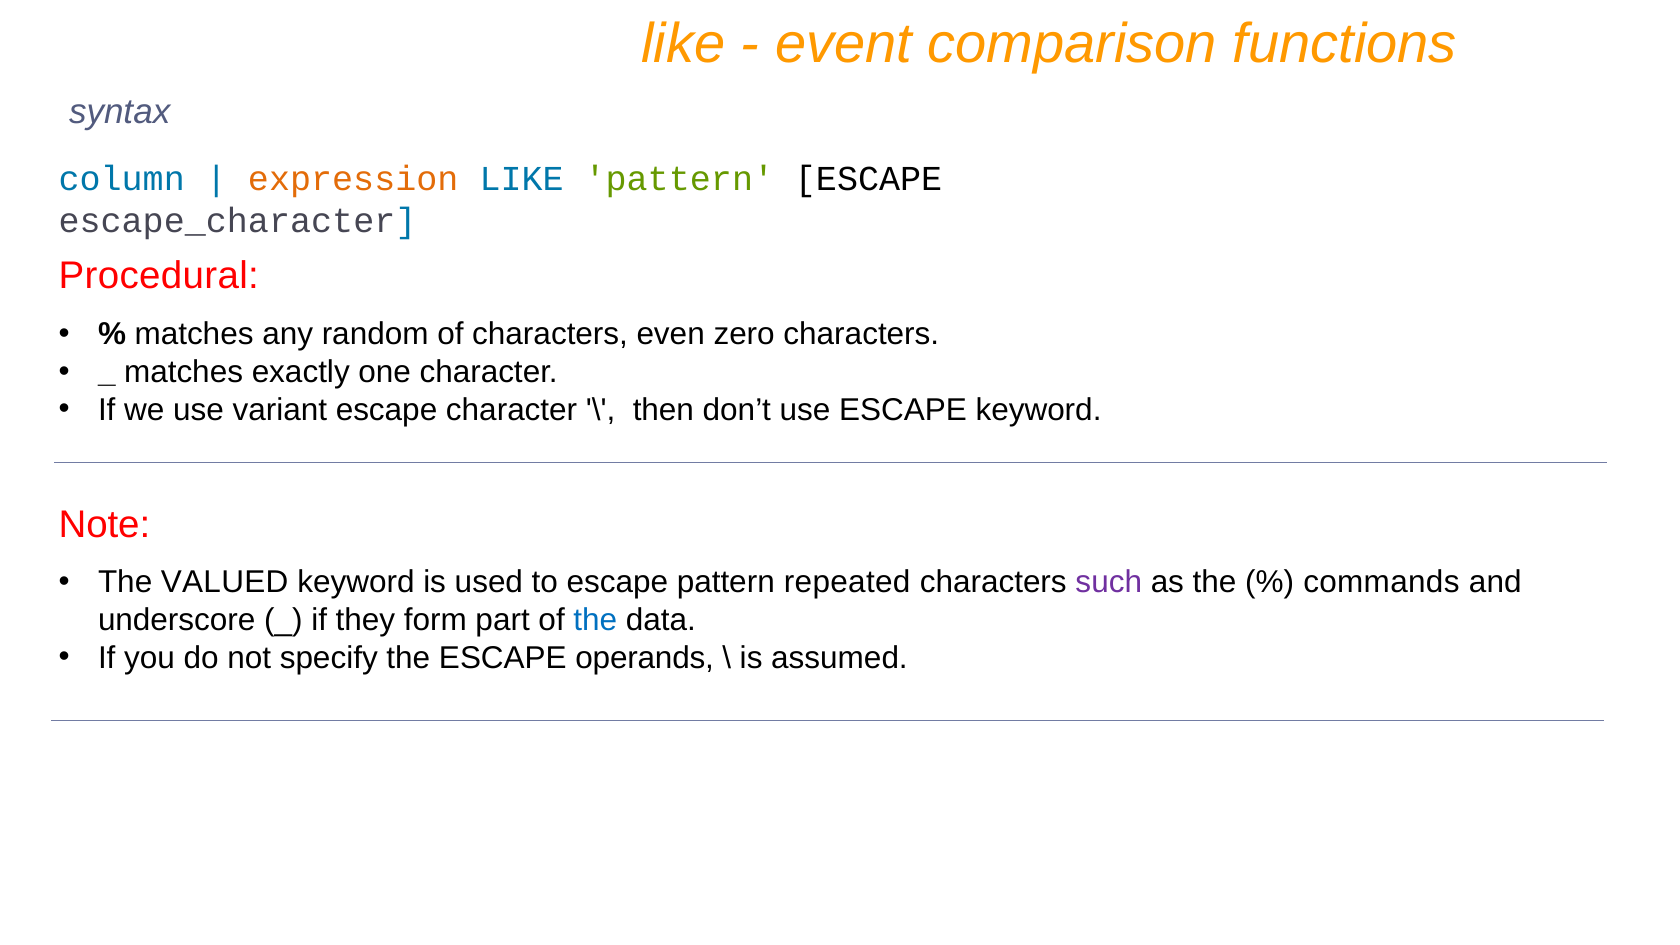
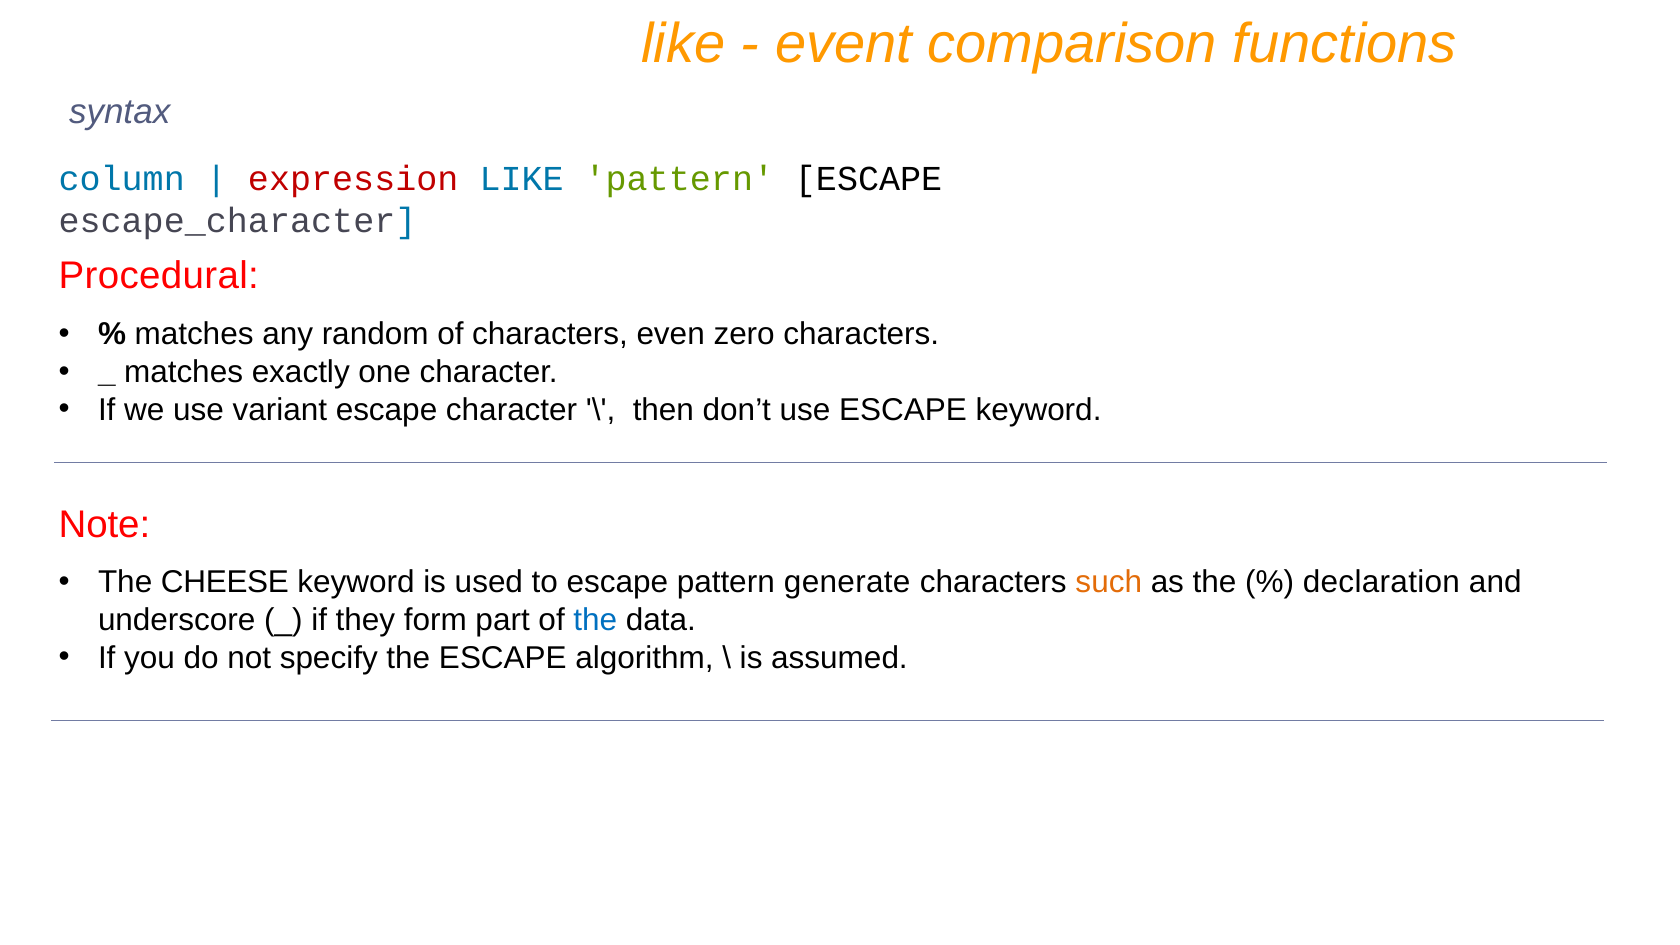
expression colour: orange -> red (353, 179)
VALUED: VALUED -> CHEESE (225, 583)
repeated: repeated -> generate (847, 583)
such colour: purple -> orange (1109, 583)
commands: commands -> declaration (1381, 583)
operands: operands -> algorithm (645, 658)
